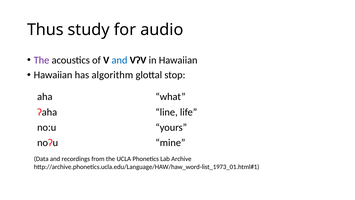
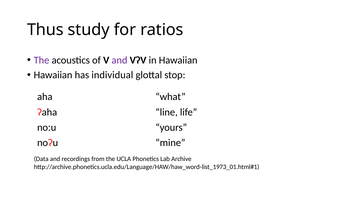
audio: audio -> ratios (162, 30)
and colour: blue -> purple (119, 60)
algorithm: algorithm -> individual (112, 75)
